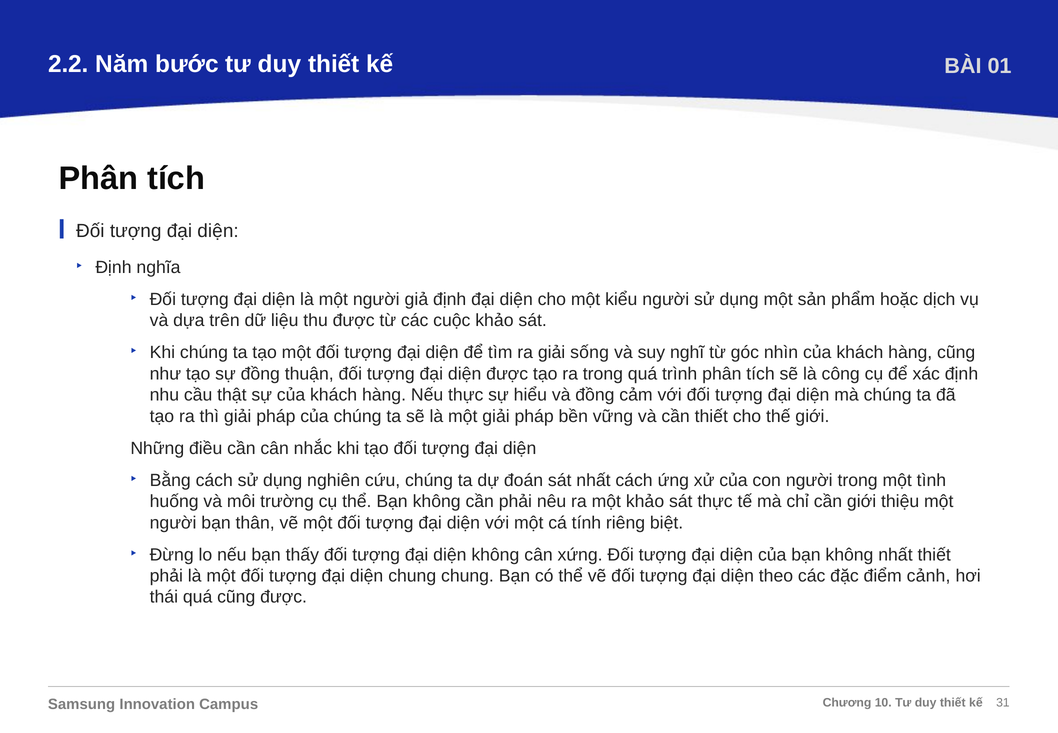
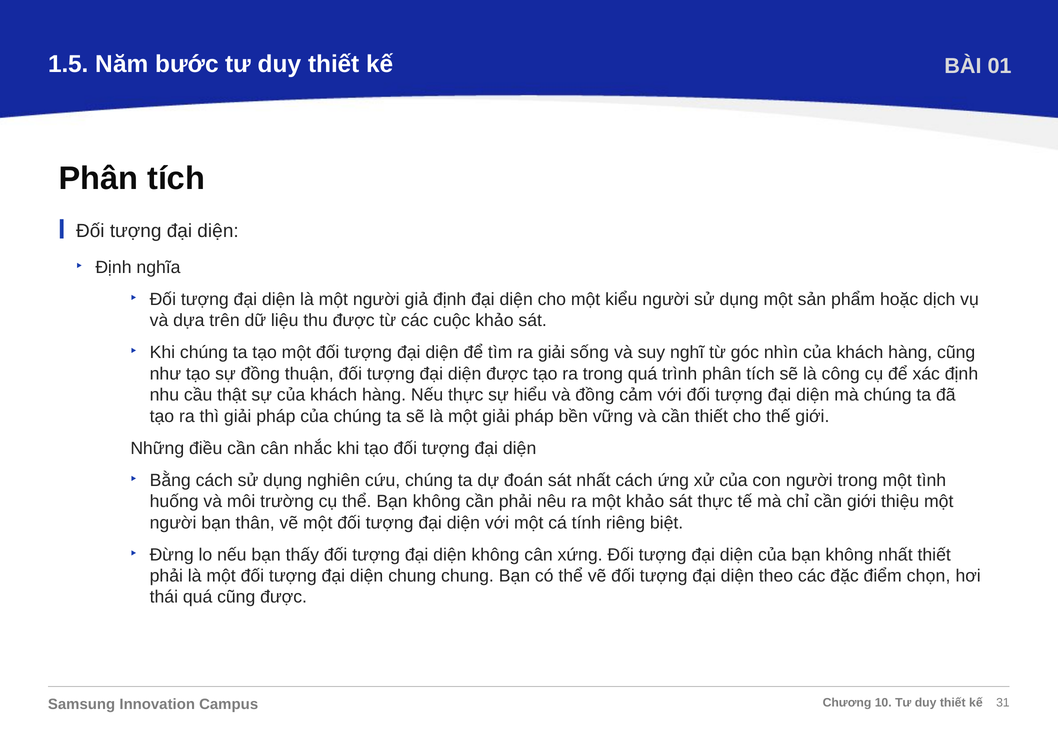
2.2: 2.2 -> 1.5 (68, 64)
cảnh: cảnh -> chọn (929, 576)
